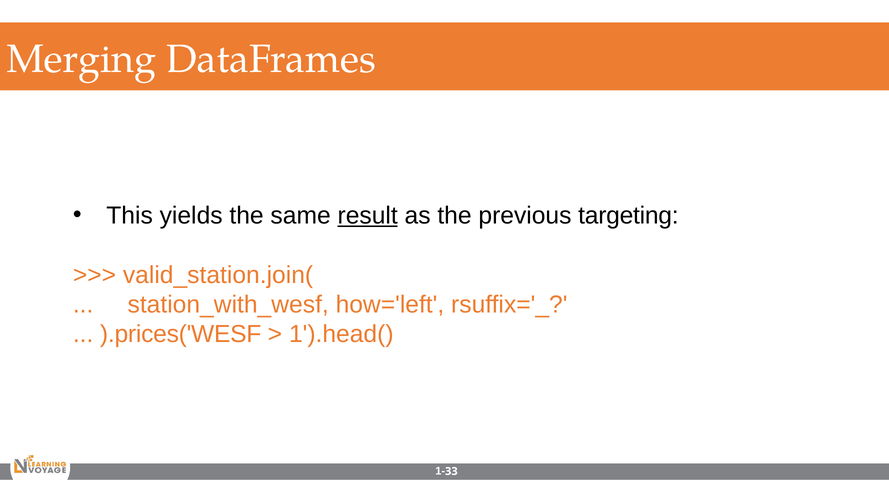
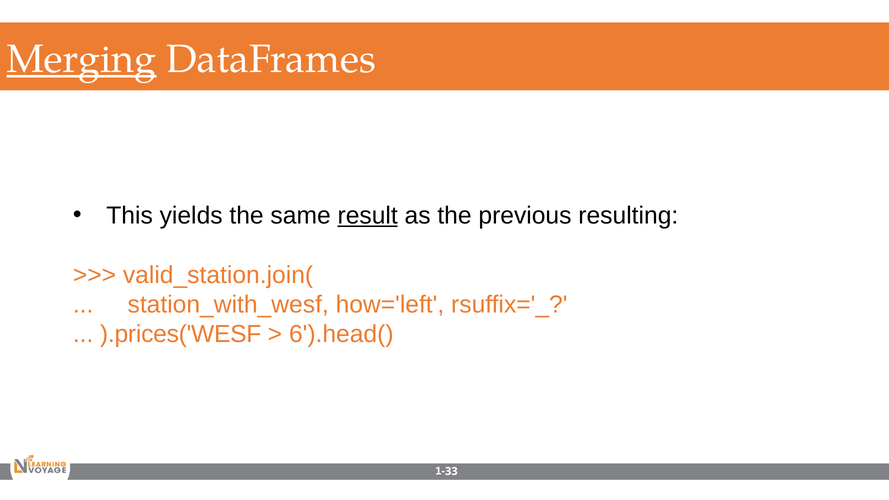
Merging underline: none -> present (81, 59)
targeting: targeting -> resulting (628, 216)
1').head(: 1').head( -> 6').head( (341, 334)
